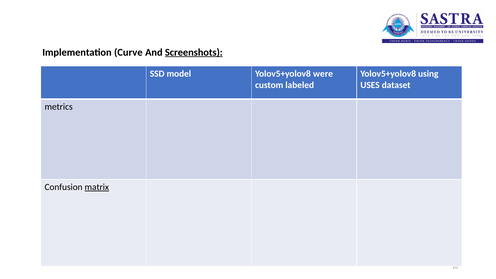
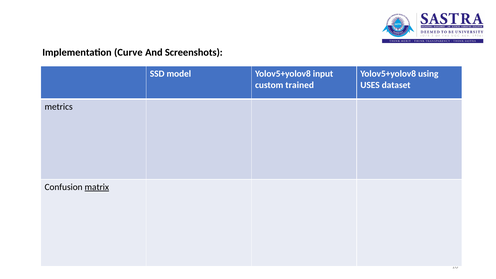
Screenshots underline: present -> none (194, 52)
were: were -> input (323, 74)
labeled: labeled -> trained (300, 85)
